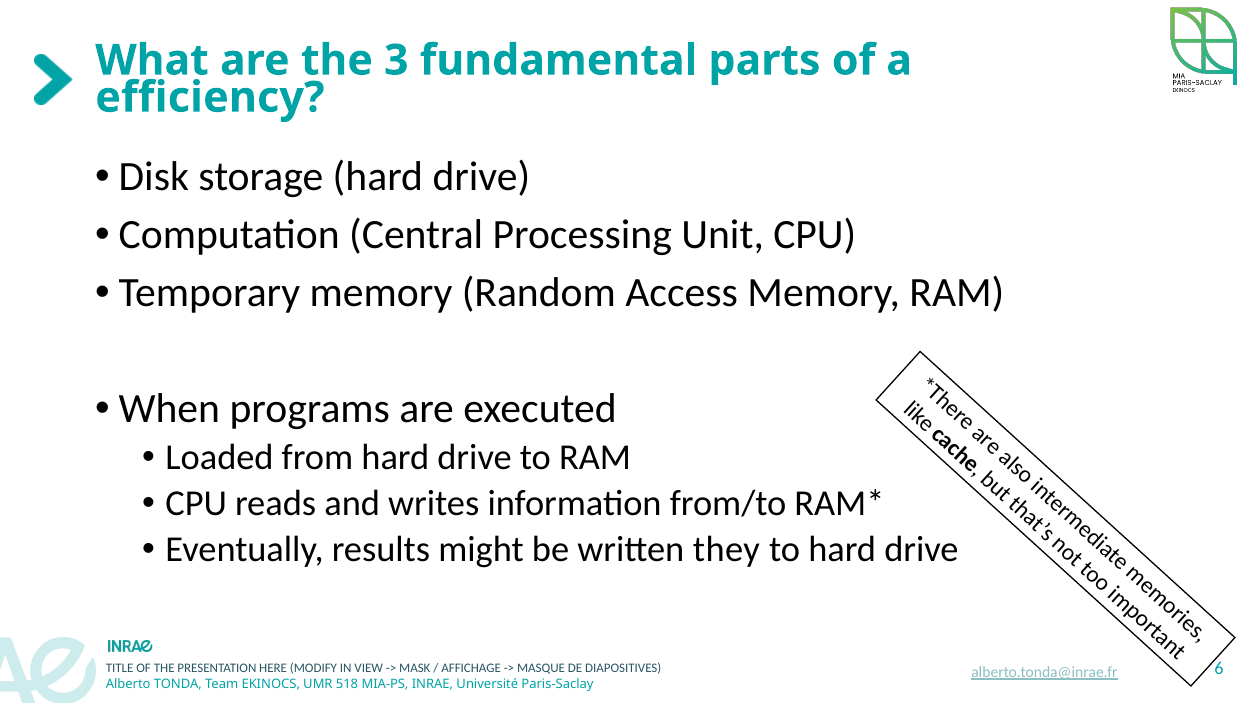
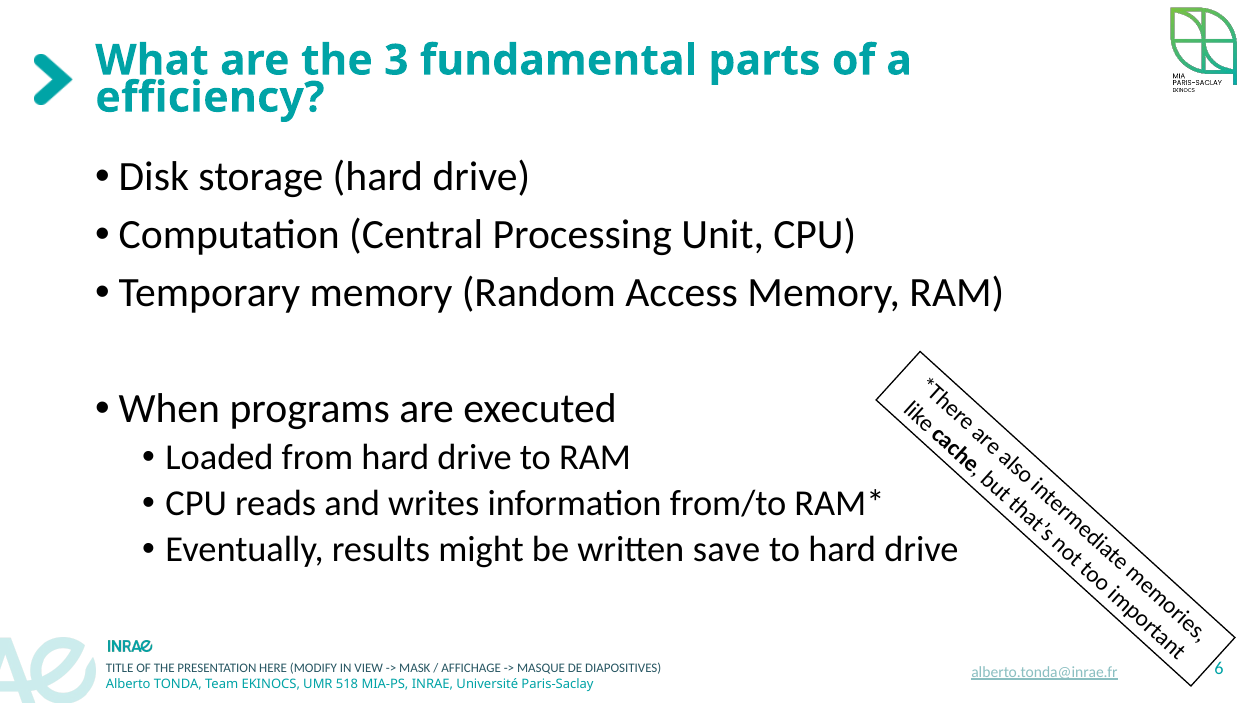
they: they -> save (726, 549)
